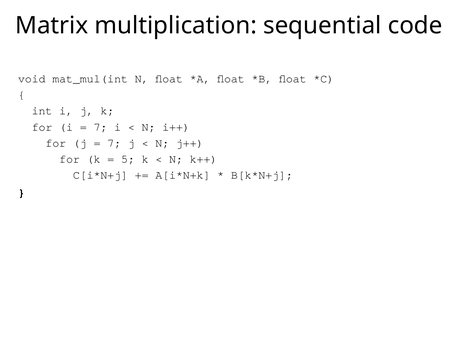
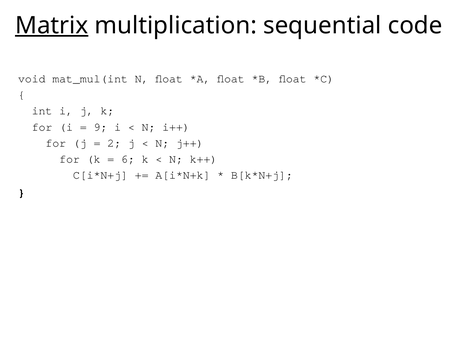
Matrix underline: none -> present (52, 25)
7: 7 -> 9 (100, 127)
7: 7 -> 2 (114, 143)
5: 5 -> 6 (128, 159)
